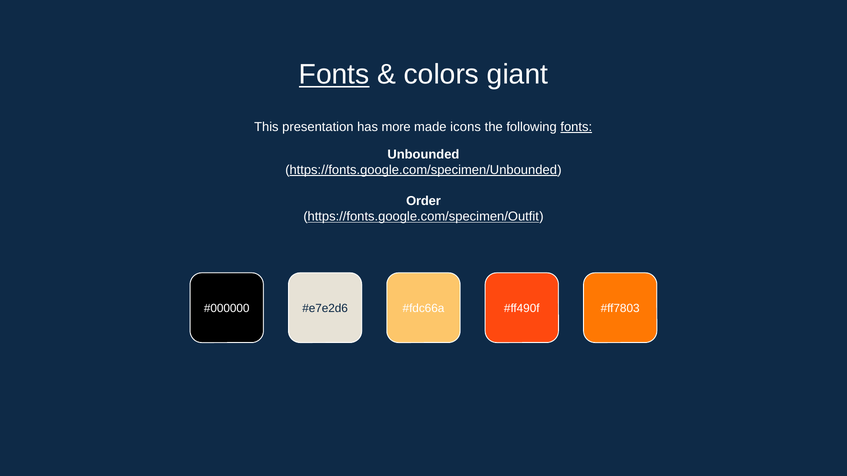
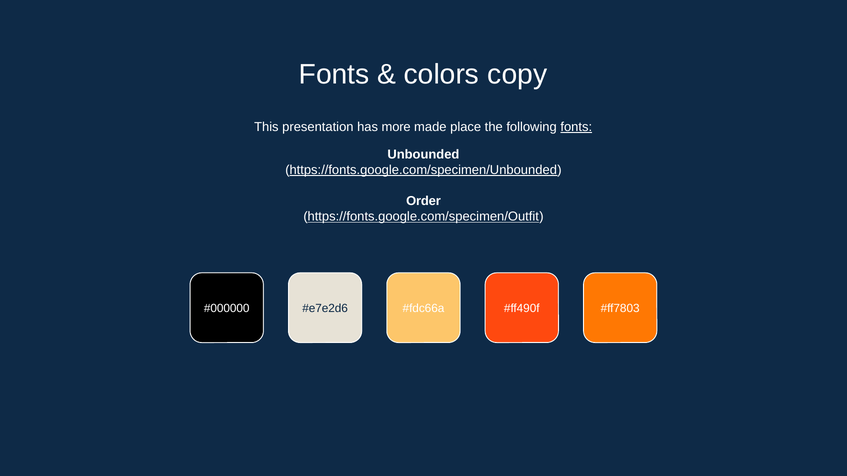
Fonts underline: present -> none (334, 75)
giant: giant -> copy (517, 75)
icons: icons -> place (466, 127)
